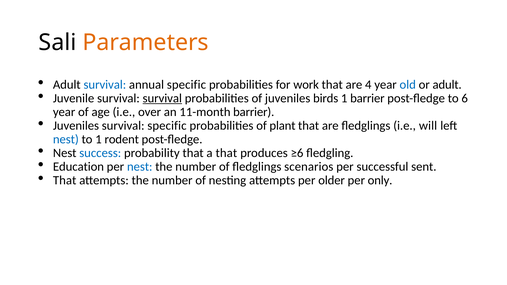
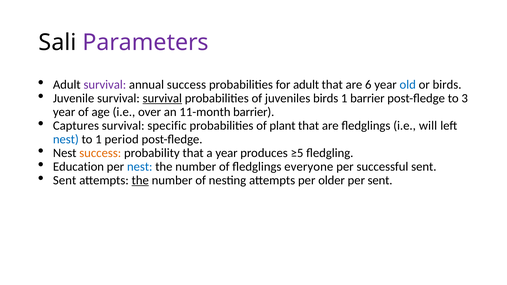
Parameters colour: orange -> purple (146, 43)
survival colour: blue -> purple (105, 85)
annual specific: specific -> success (186, 85)
for work: work -> adult (306, 85)
4: 4 -> 6 (368, 85)
or adult: adult -> birds (447, 85)
6: 6 -> 3 (465, 98)
Juveniles: Juveniles -> Captures (76, 126)
rodent: rodent -> period (122, 139)
success colour: blue -> orange (100, 153)
a that: that -> year (227, 153)
≥6: ≥6 -> ≥5 (297, 153)
scenarios: scenarios -> everyone (309, 167)
That: That -> Sent (65, 180)
the underline: none -> present (140, 180)
per only: only -> sent (380, 180)
